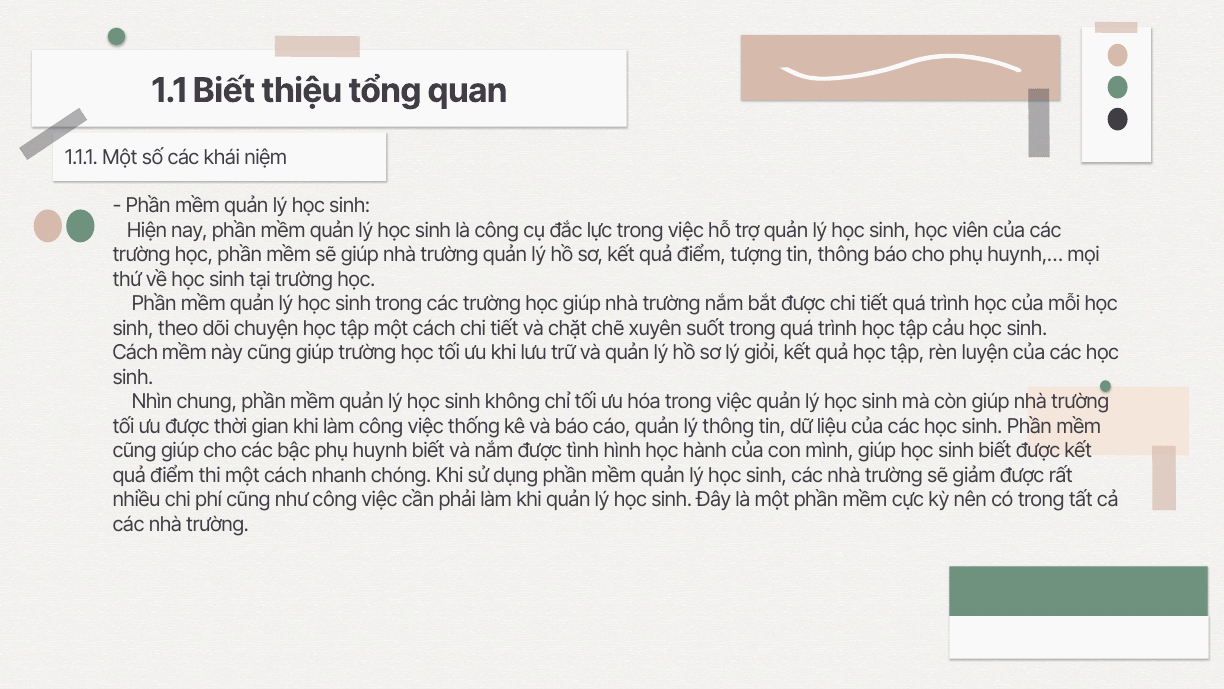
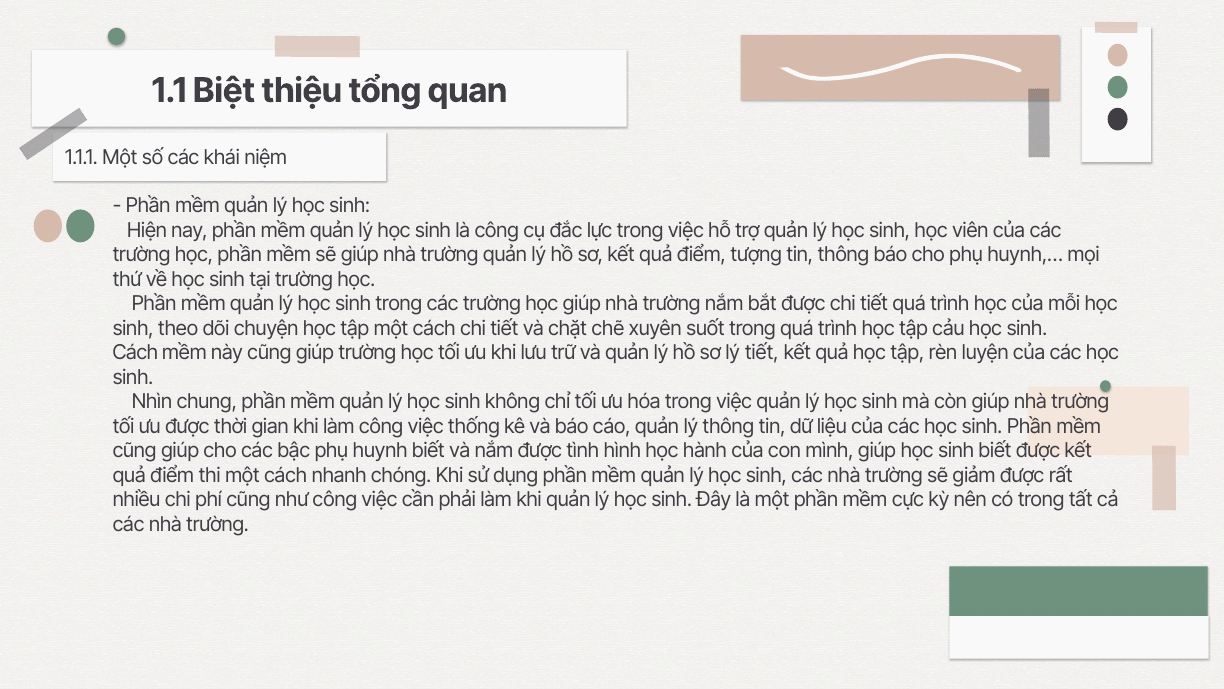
1.1 Biết: Biết -> Biệt (224, 91)
lý giỏi: giỏi -> tiết (762, 353)
